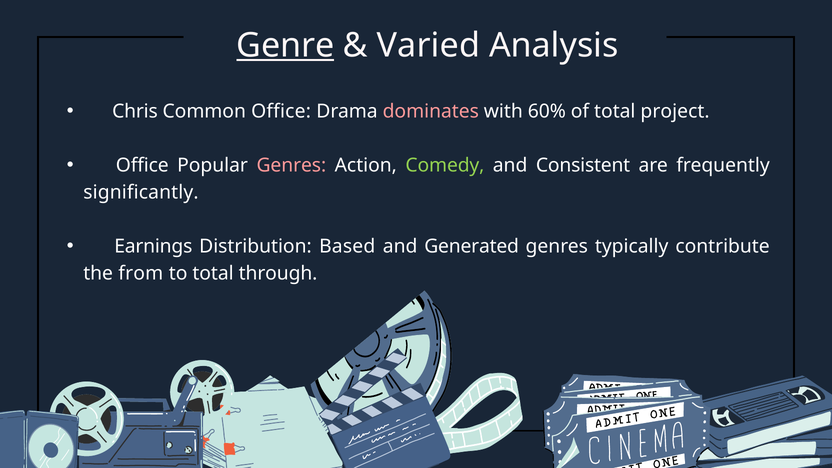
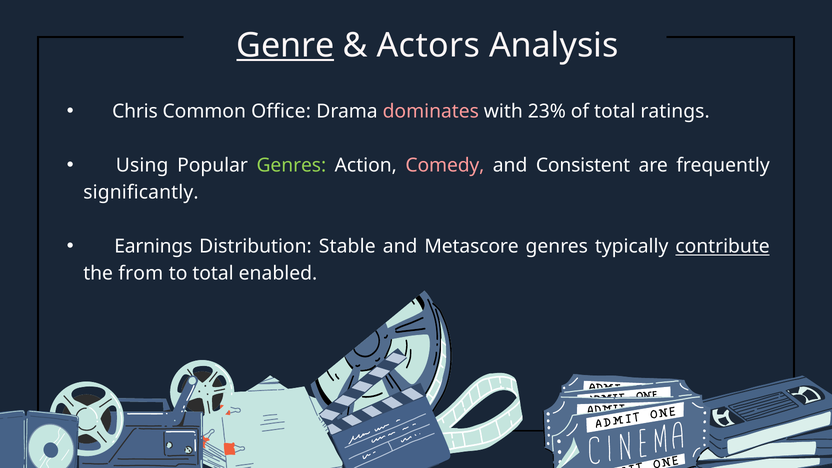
Varied: Varied -> Actors (428, 45)
60%: 60% -> 23% (547, 112)
project: project -> ratings (675, 112)
Office: Office -> Using (142, 166)
Genres colour: pink -> light green (291, 166)
Comedy colour: light green -> pink (445, 166)
Based: Based -> Stable (347, 247)
Generated: Generated -> Metascore (472, 247)
contribute underline: none -> present (723, 247)
through: through -> enabled (278, 274)
